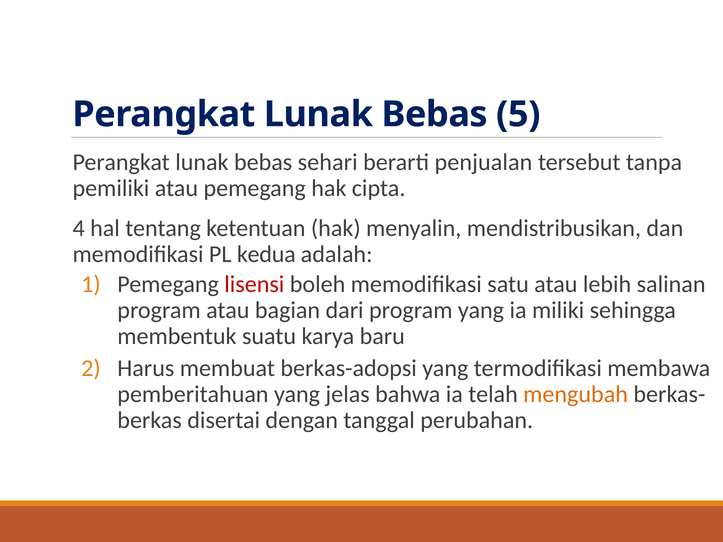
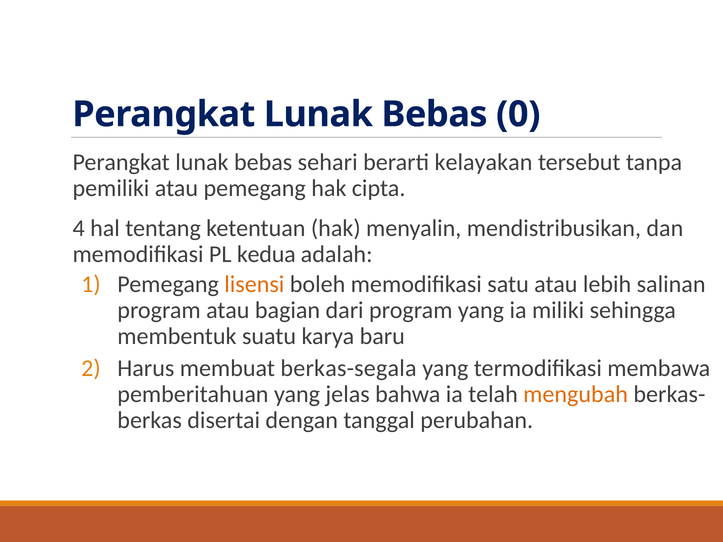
5: 5 -> 0 (518, 114)
penjualan: penjualan -> kelayakan (483, 162)
lisensi colour: red -> orange (254, 285)
berkas-adopsi: berkas-adopsi -> berkas-segala (349, 369)
